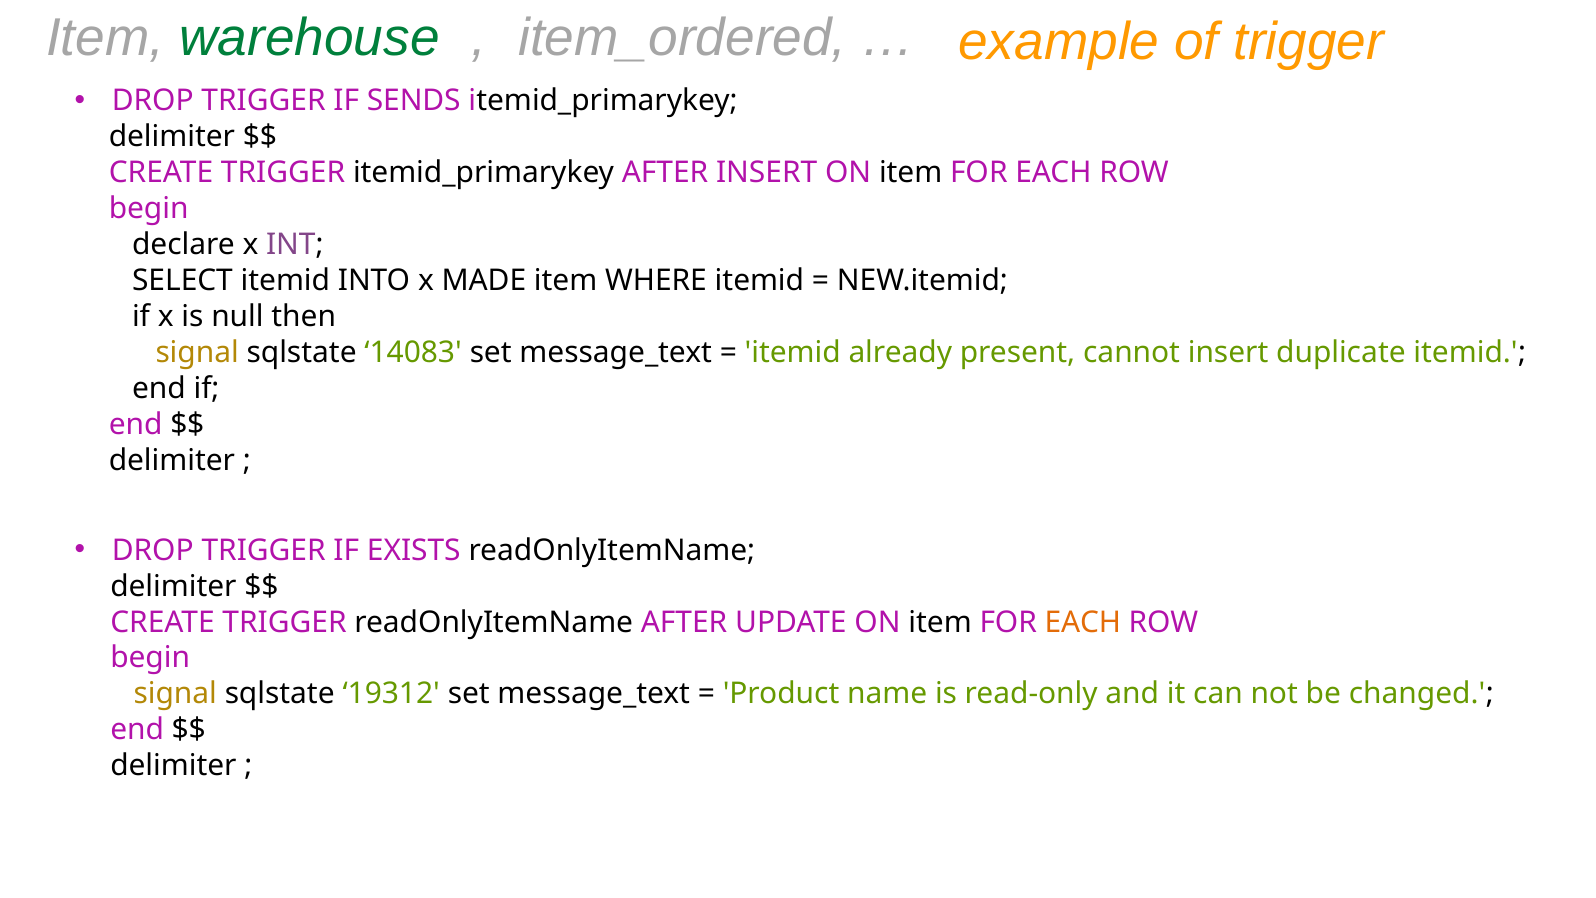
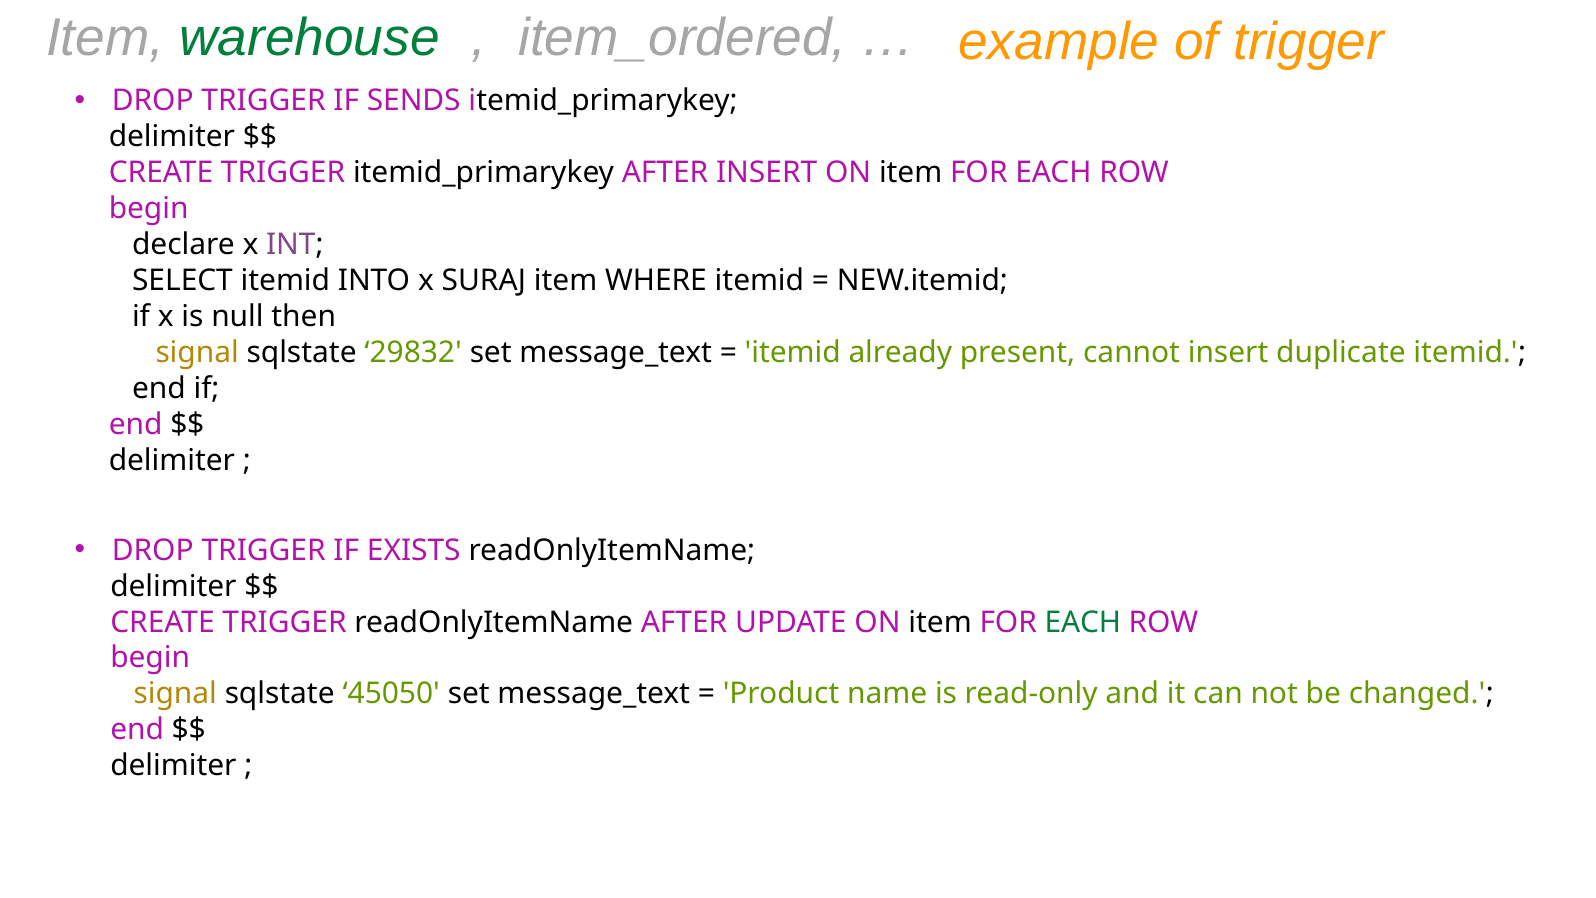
MADE: MADE -> SURAJ (484, 281)
14083: 14083 -> 29832 (413, 352)
EACH colour: orange -> green (1083, 622)
19312: 19312 -> 45050 (391, 694)
